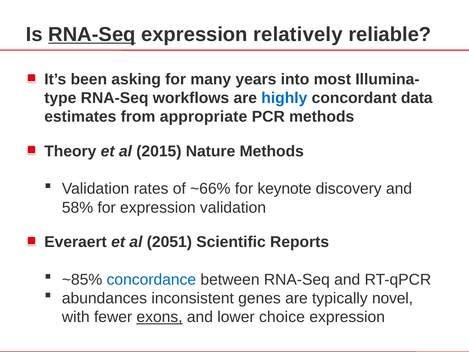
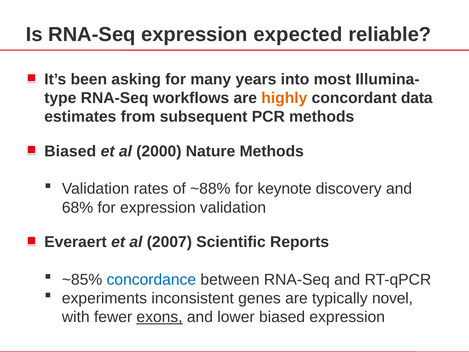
RNA-Seq underline: present -> none (92, 34)
relatively: relatively -> expected (298, 34)
highly colour: blue -> orange (284, 98)
appropriate: appropriate -> subsequent (204, 117)
Theory: Theory -> Biased (70, 151)
2015: 2015 -> 2000 (159, 151)
~66%: ~66% -> ~88% (210, 189)
58%: 58% -> 68% (78, 207)
2051: 2051 -> 2007 (169, 242)
abundances: abundances -> experiments (104, 298)
lower choice: choice -> biased (282, 317)
